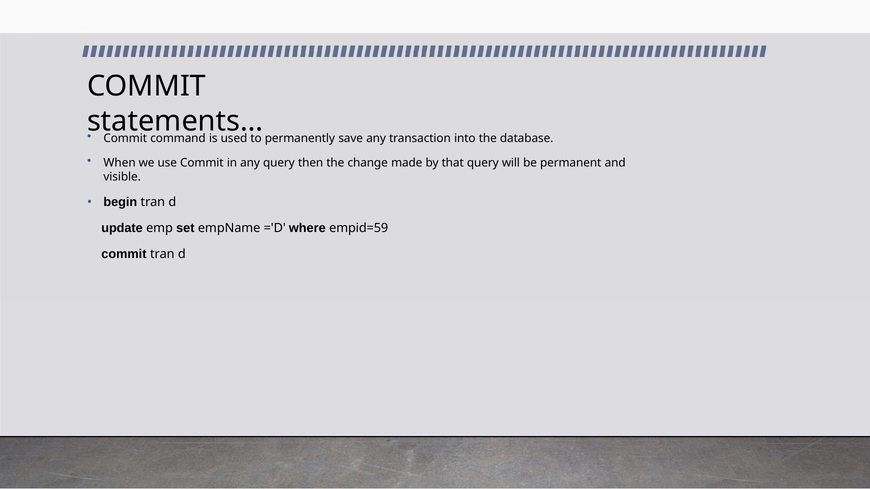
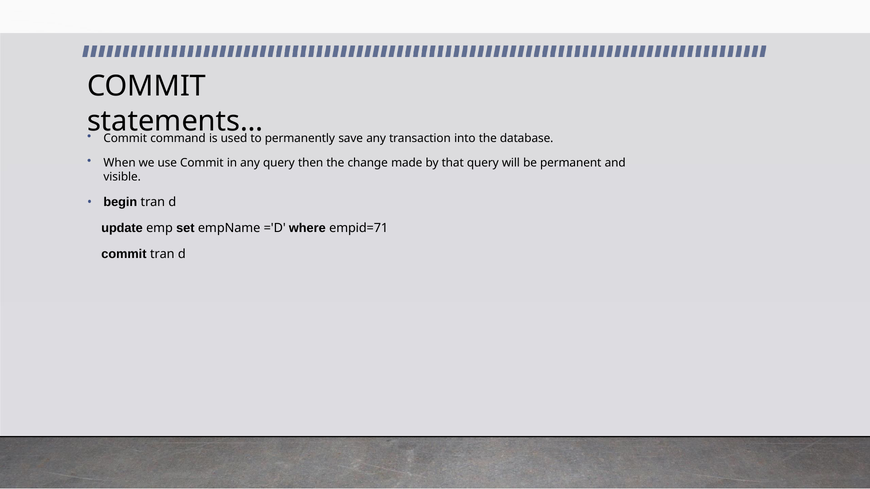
empid=59: empid=59 -> empid=71 (359, 228)
